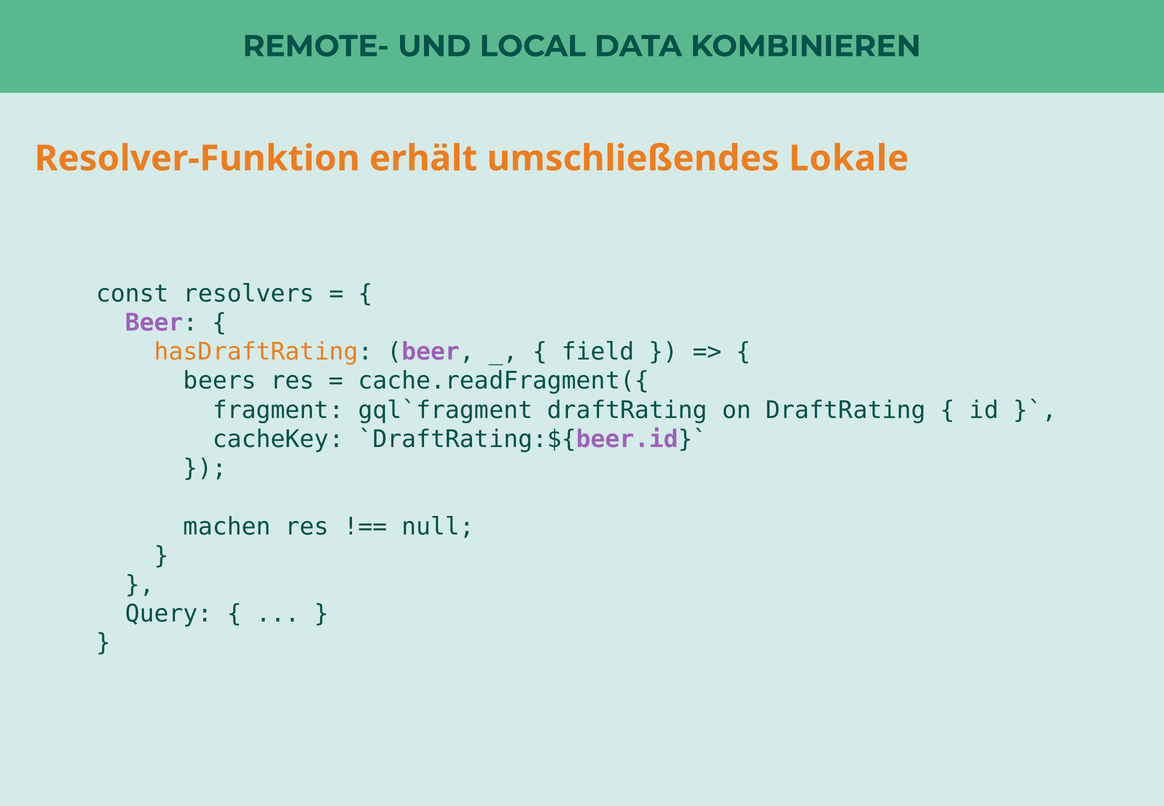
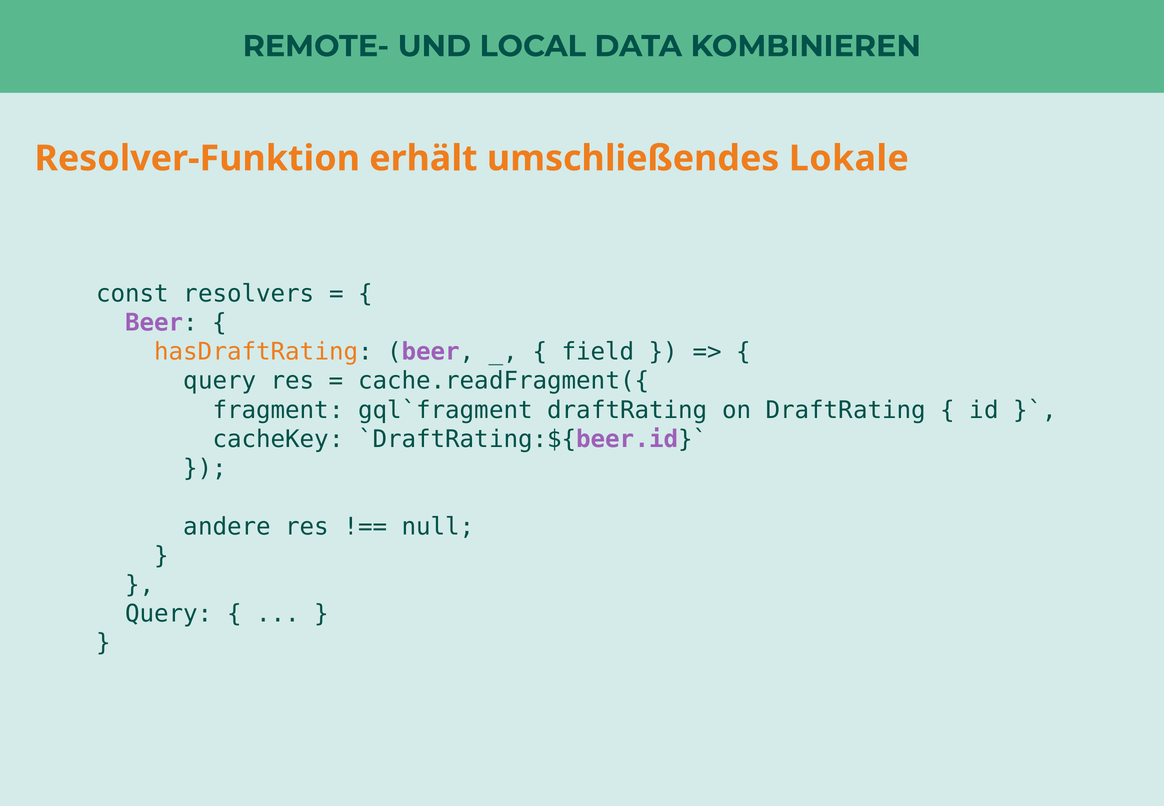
beers: beers -> query (220, 381)
machen: machen -> andere (227, 526)
